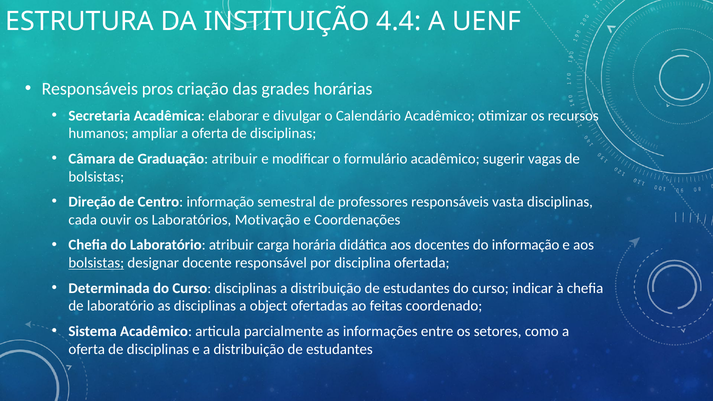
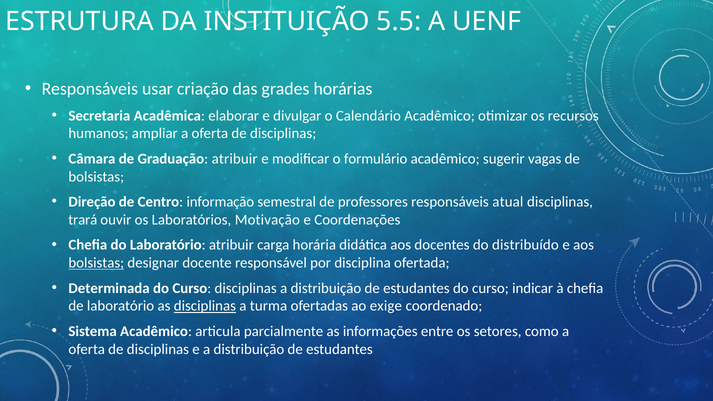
4.4: 4.4 -> 5.5 (399, 22)
pros: pros -> usar (157, 89)
vasta: vasta -> atual (508, 202)
cada: cada -> trará (83, 220)
do informação: informação -> distribuído (525, 245)
disciplinas underline: none -> present (205, 306)
object: object -> turma (269, 306)
feitas: feitas -> exige (386, 306)
